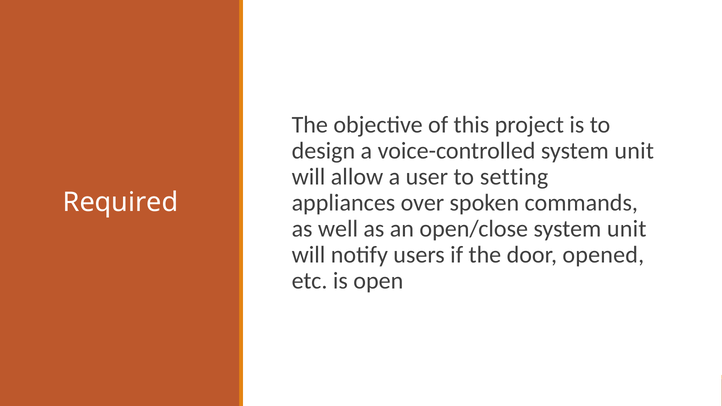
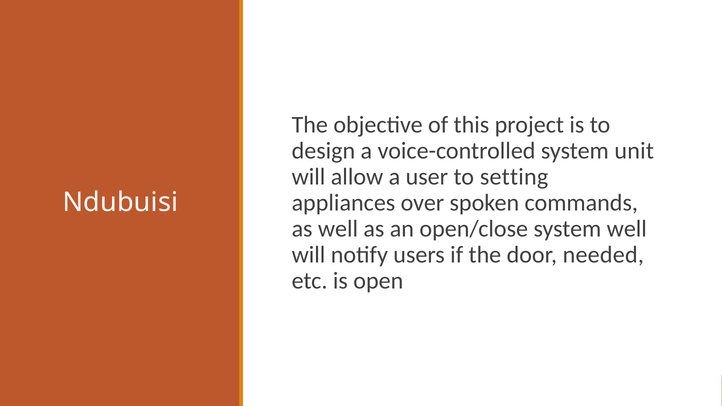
Required: Required -> Ndubuisi (120, 202)
open/close system unit: unit -> well (627, 229)
opened: opened -> needed (603, 255)
